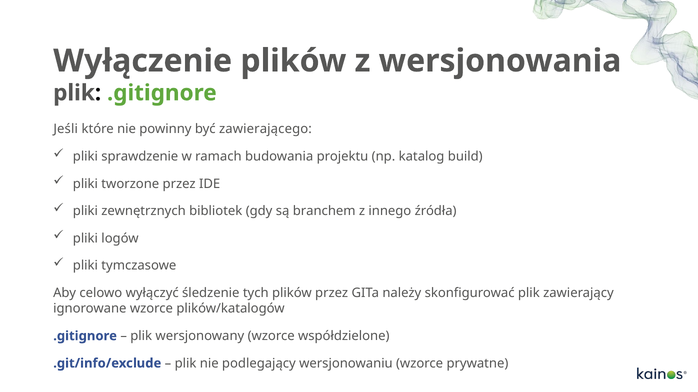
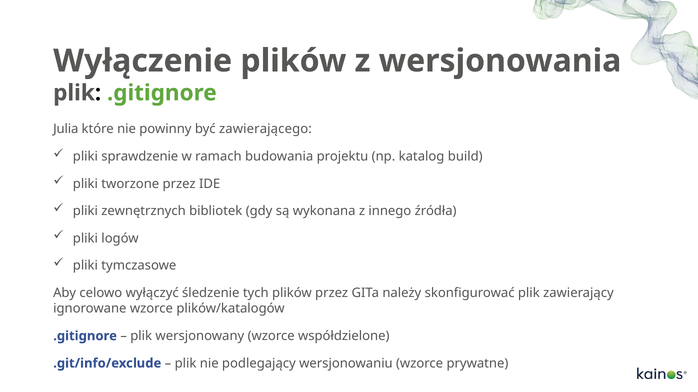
Jeśli: Jeśli -> Julia (66, 129)
branchem: branchem -> wykonana (324, 211)
